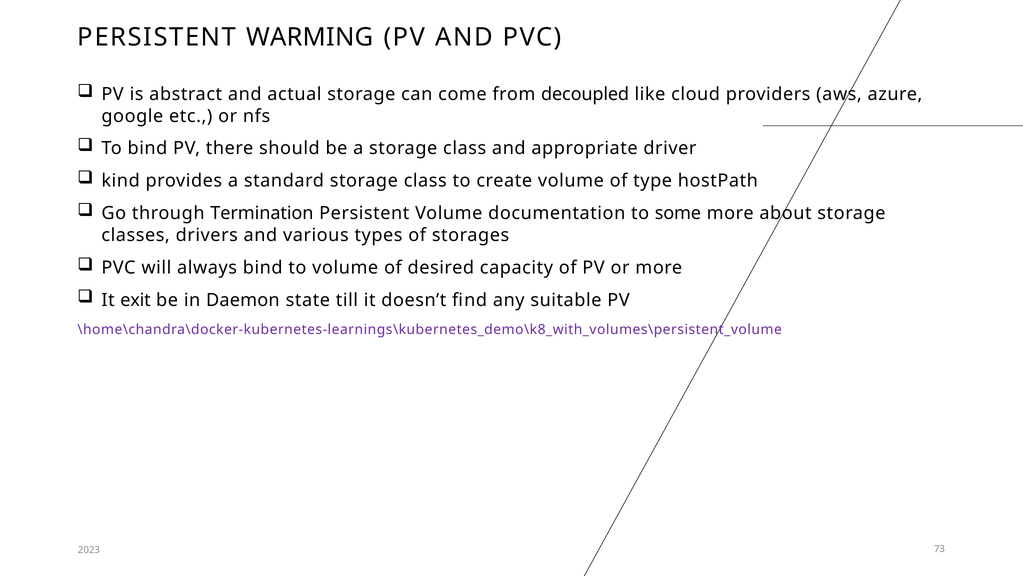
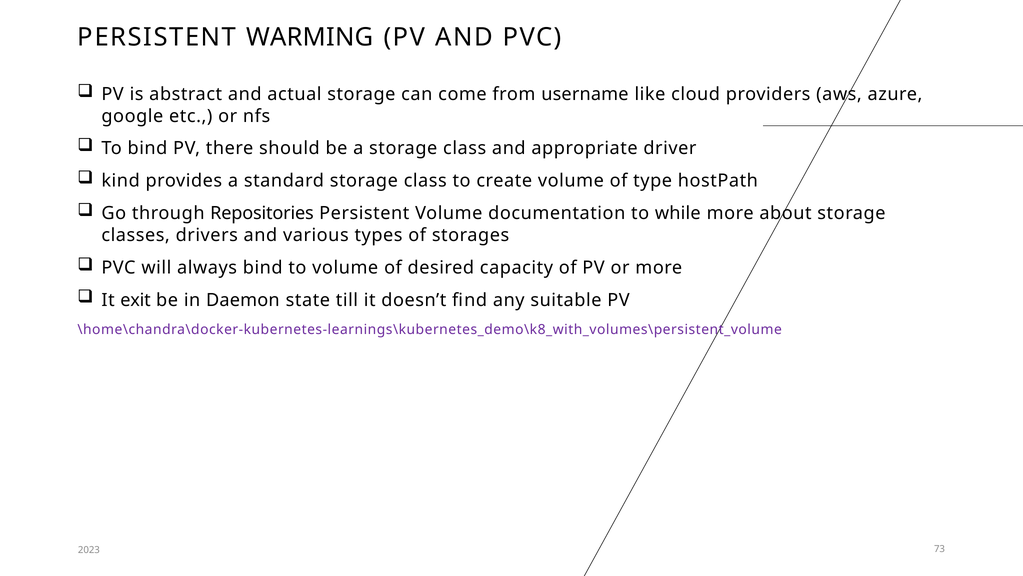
decoupled: decoupled -> username (585, 94)
Termination: Termination -> Repositories (262, 213)
some: some -> while (678, 213)
